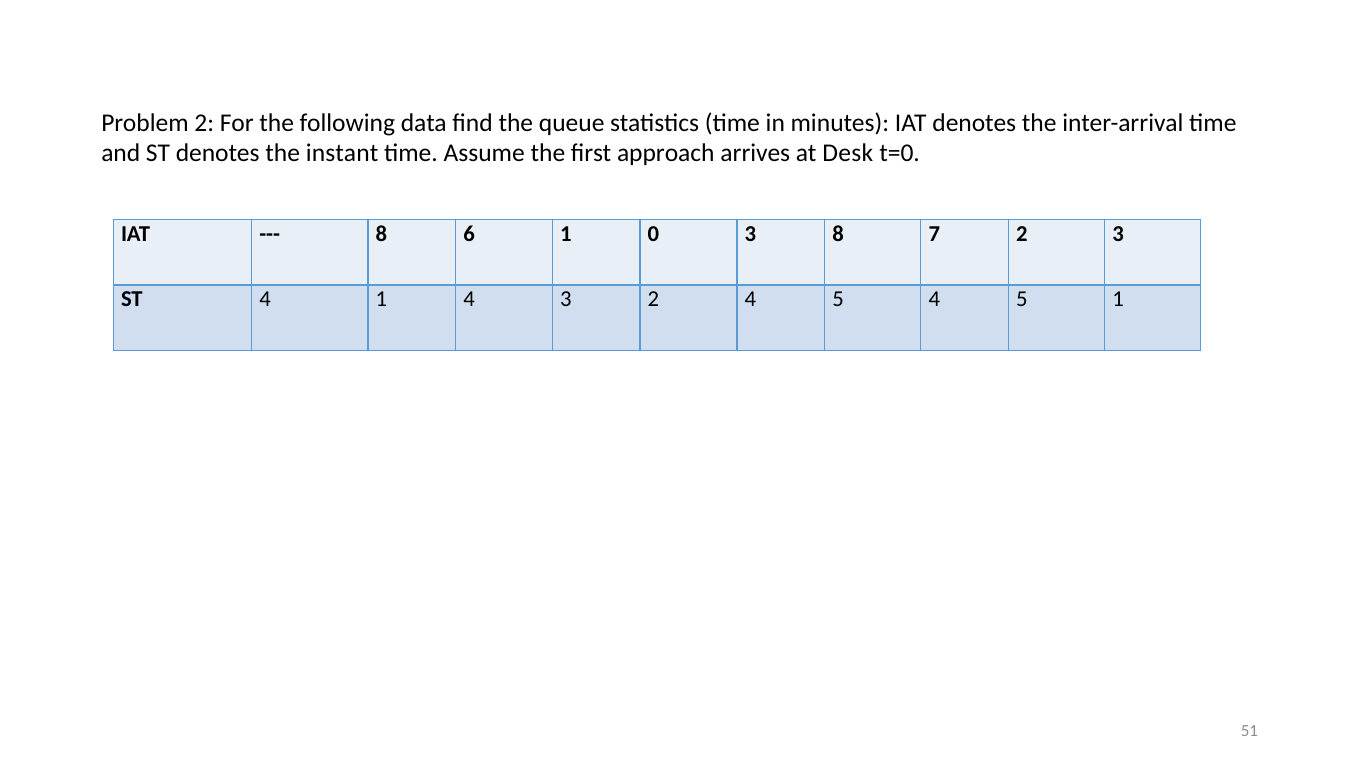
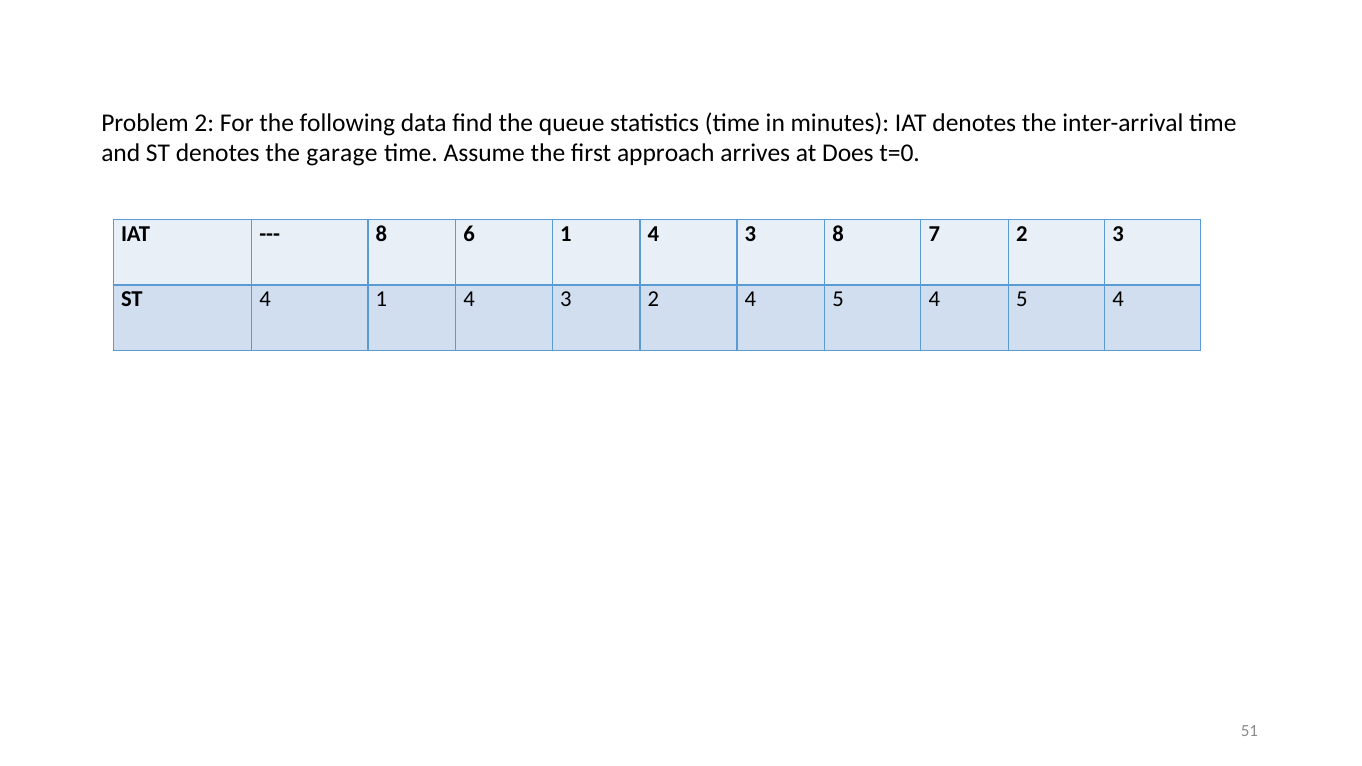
instant: instant -> garage (342, 153)
Desk: Desk -> Does (848, 153)
6 1 0: 0 -> 4 (653, 234)
5 4 5 1: 1 -> 4 (1118, 299)
